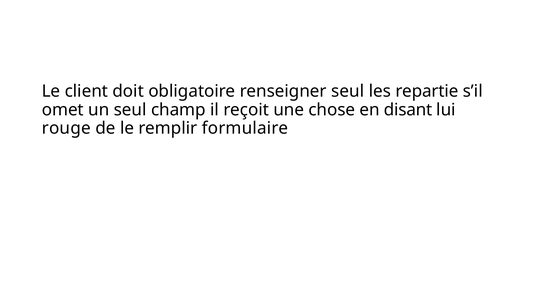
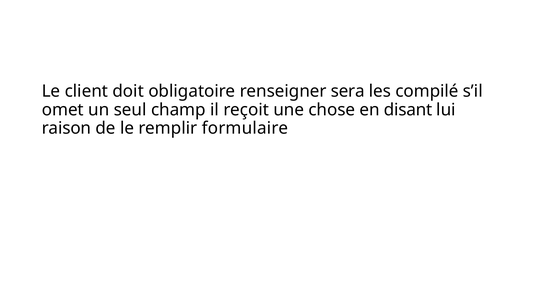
renseigner seul: seul -> sera (348, 91)
repartie: repartie -> compilé (427, 91)
rouge: rouge -> raison (66, 128)
